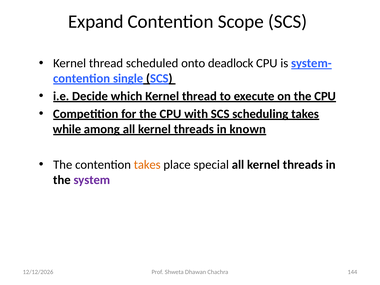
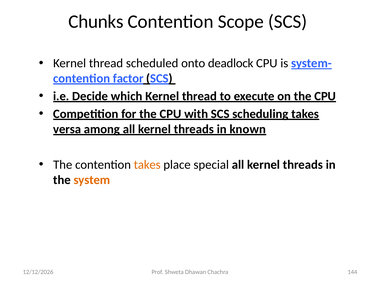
Expand: Expand -> Chunks (96, 22)
single: single -> factor (128, 79)
while: while -> versa (67, 129)
system colour: purple -> orange (92, 180)
